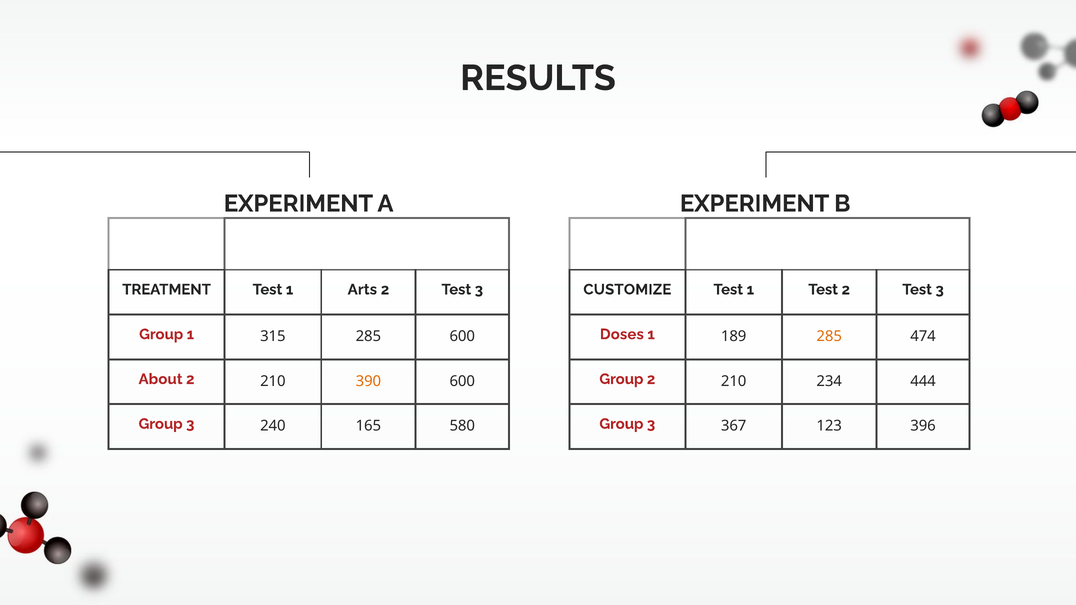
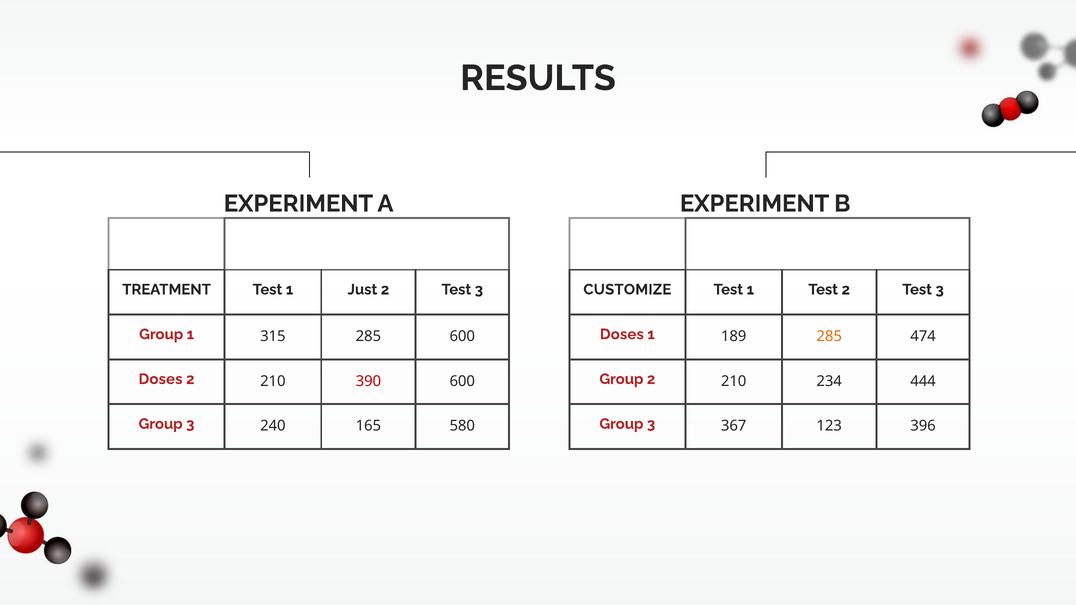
Arts: Arts -> Just (362, 290)
About: About -> Doses (161, 379)
390 colour: orange -> red (368, 381)
